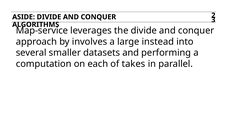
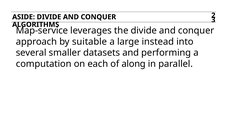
involves: involves -> suitable (90, 41)
takes: takes -> along (134, 64)
